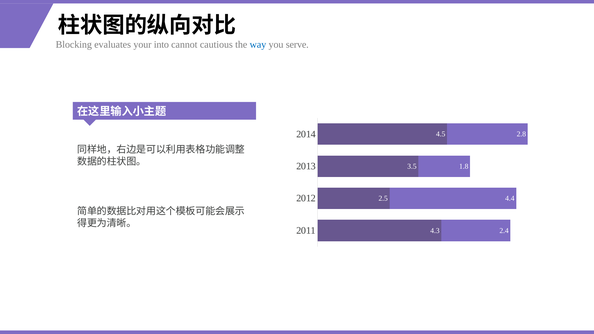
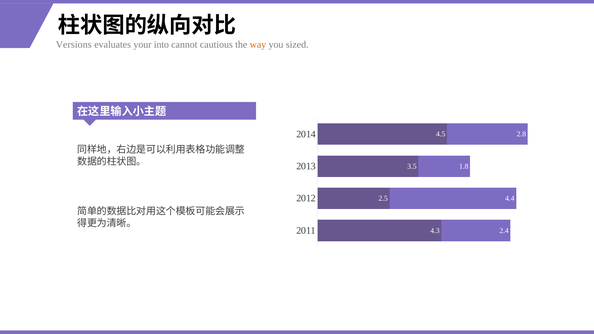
Blocking: Blocking -> Versions (74, 44)
way colour: blue -> orange (258, 44)
serve: serve -> sized (297, 44)
